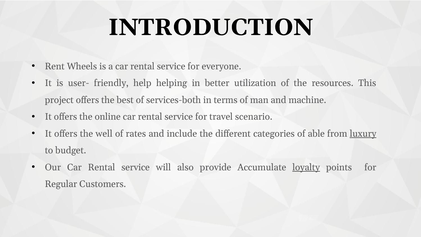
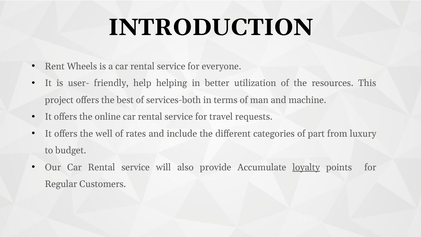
scenario: scenario -> requests (254, 117)
able: able -> part (316, 134)
luxury underline: present -> none (363, 134)
